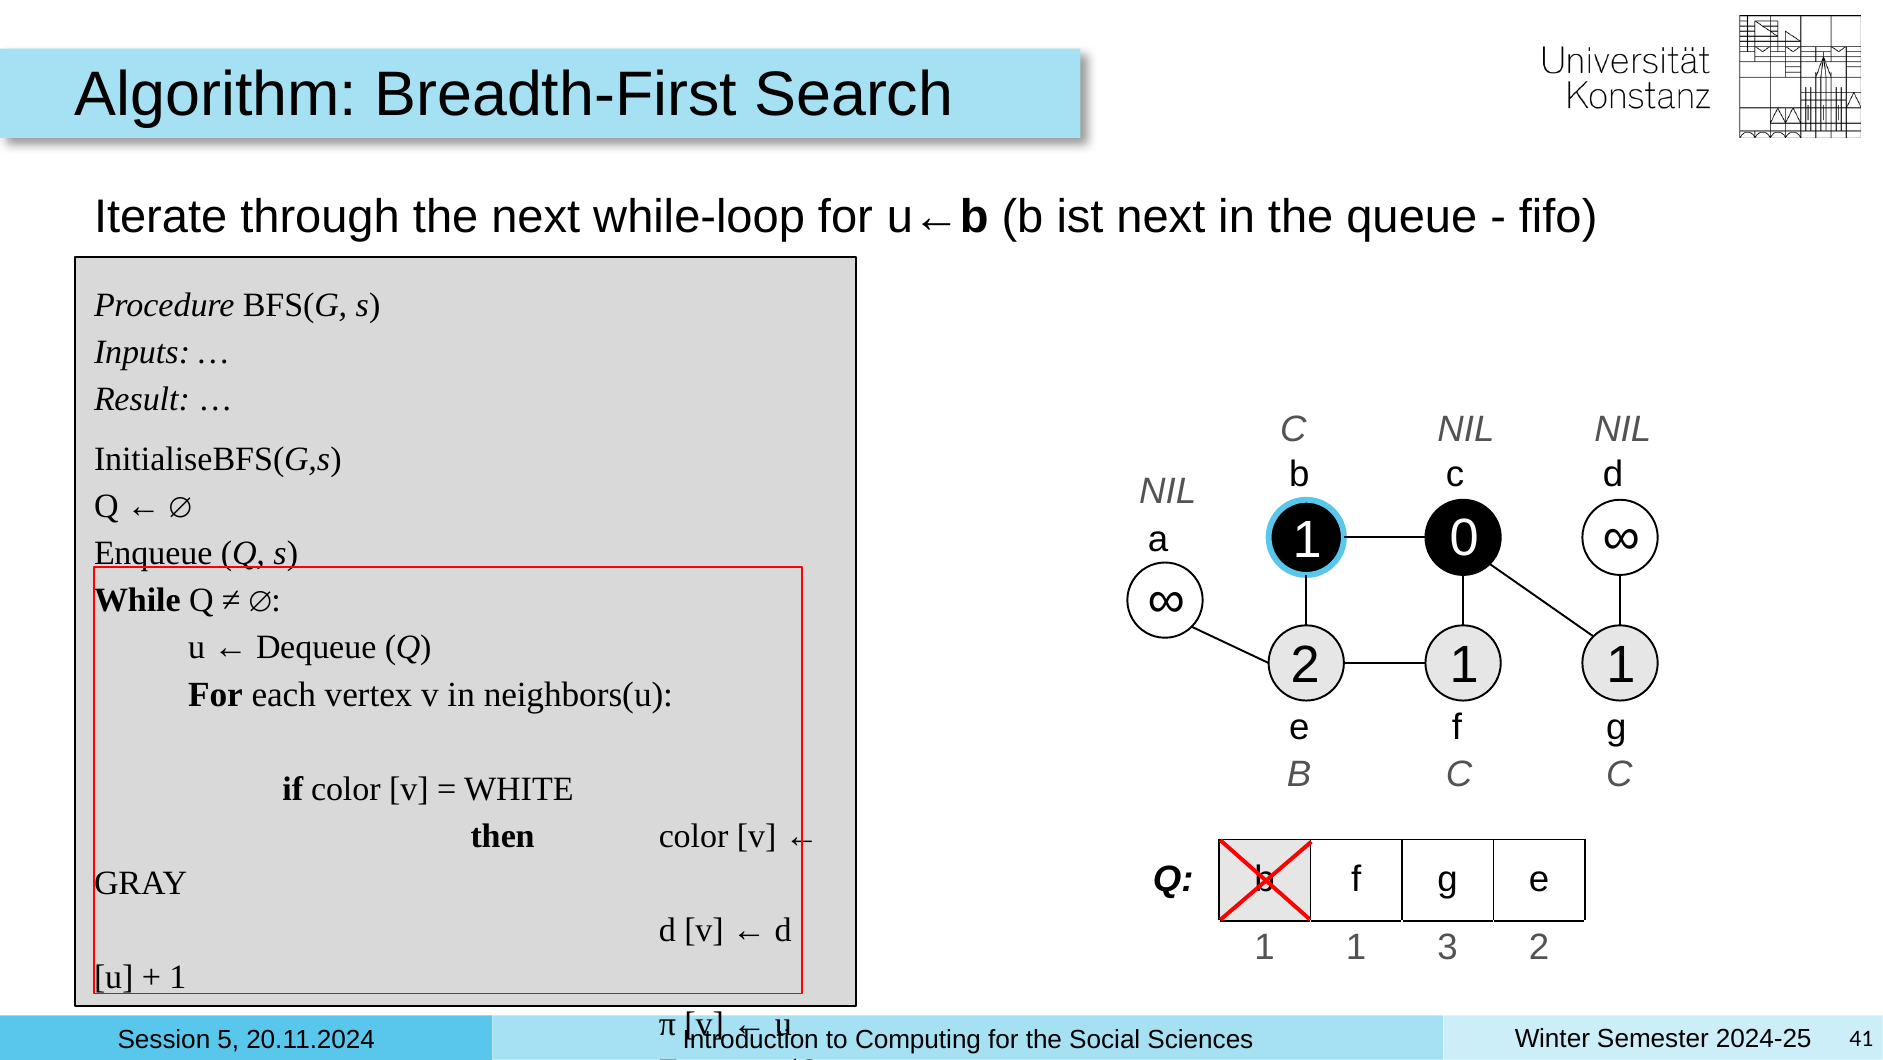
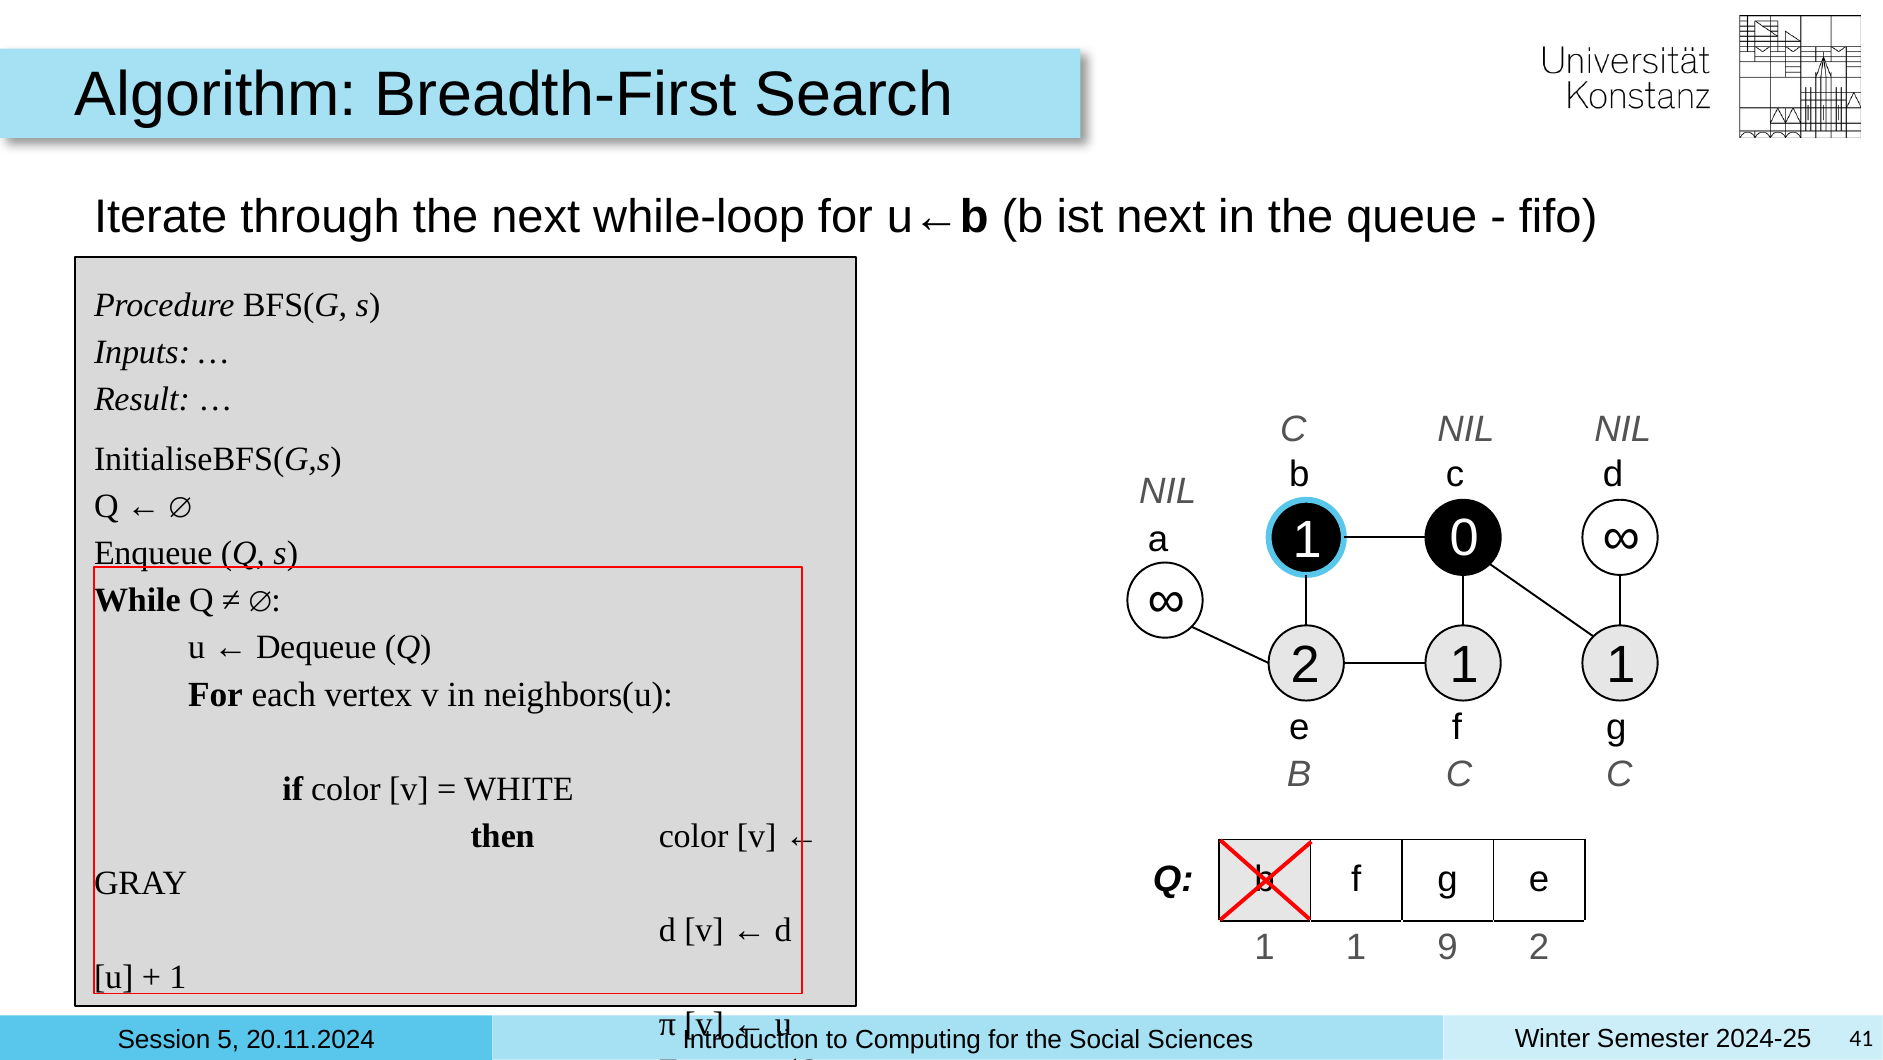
3: 3 -> 9 (1448, 947)
